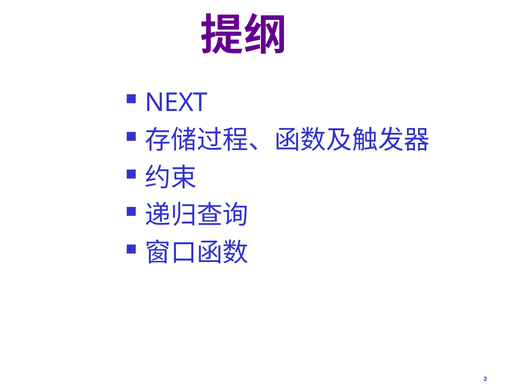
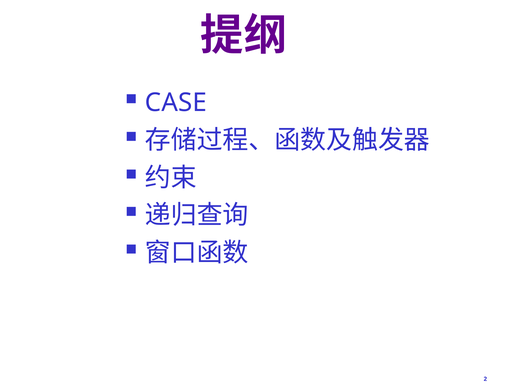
NEXT: NEXT -> CASE (176, 102)
